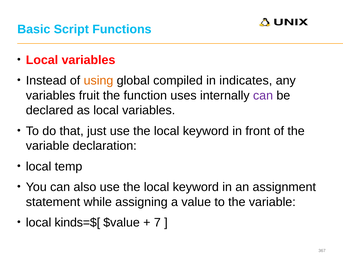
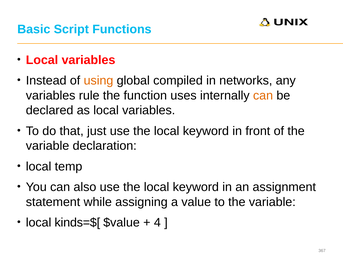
indicates: indicates -> networks (246, 81)
fruit: fruit -> rule (89, 96)
can colour: purple -> orange (263, 96)
7: 7 -> 4 (157, 223)
